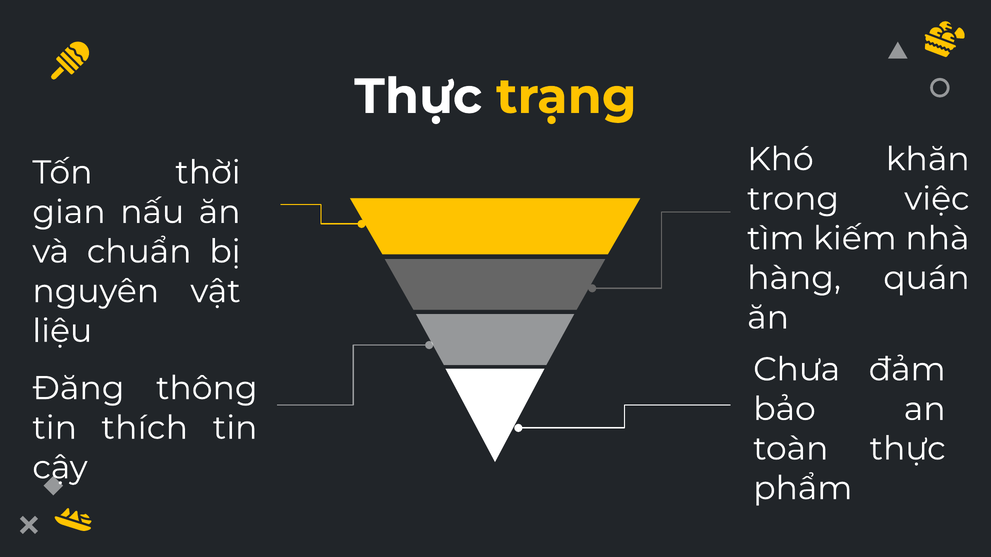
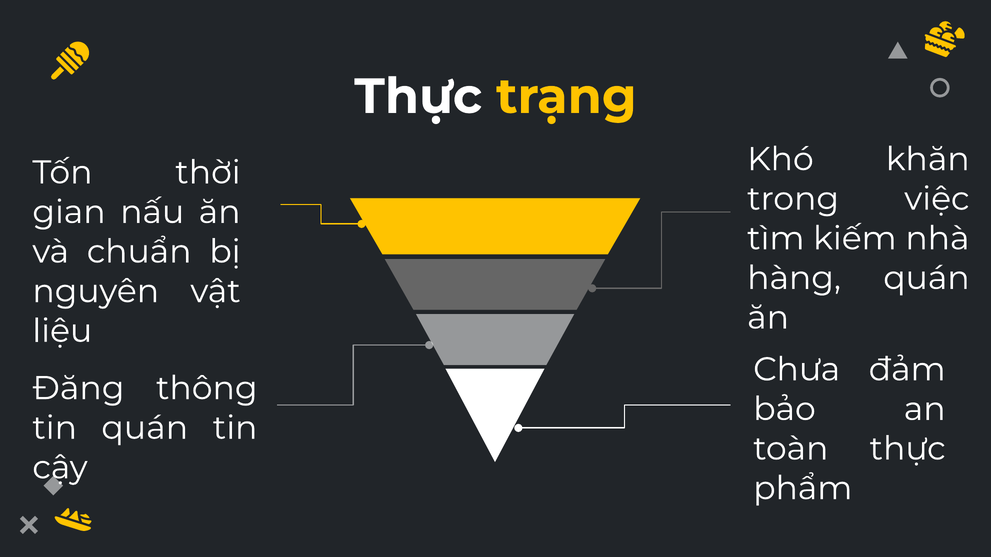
tin thích: thích -> quán (145, 428)
